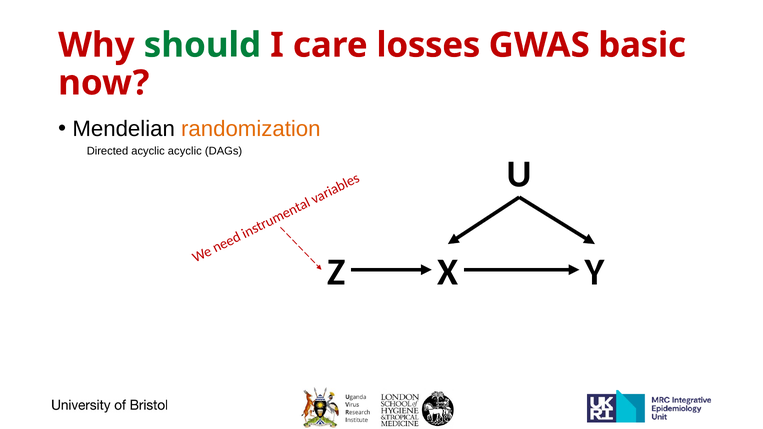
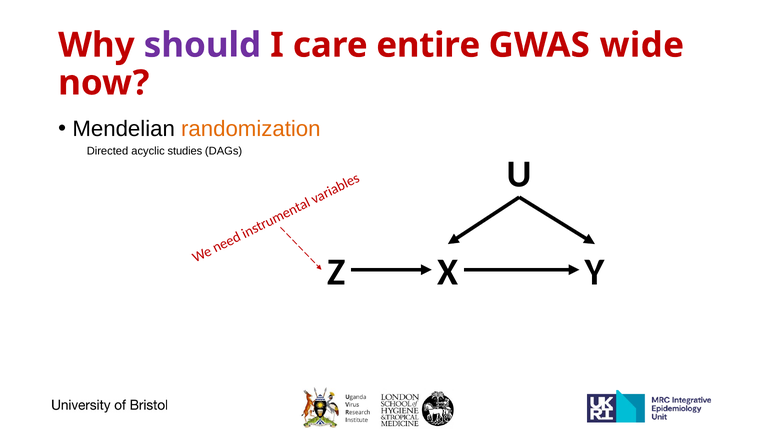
should colour: green -> purple (202, 45)
losses: losses -> entire (428, 45)
basic: basic -> wide (642, 45)
acyclic acyclic: acyclic -> studies (185, 151)
